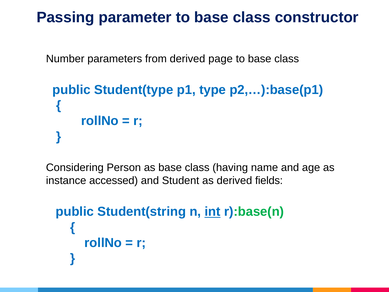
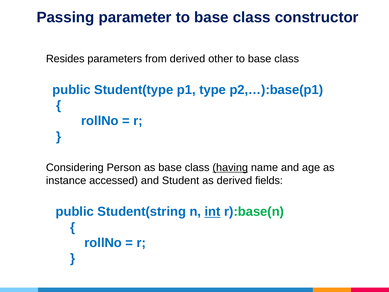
Number: Number -> Resides (65, 59)
page: page -> other (221, 59)
having underline: none -> present (230, 167)
